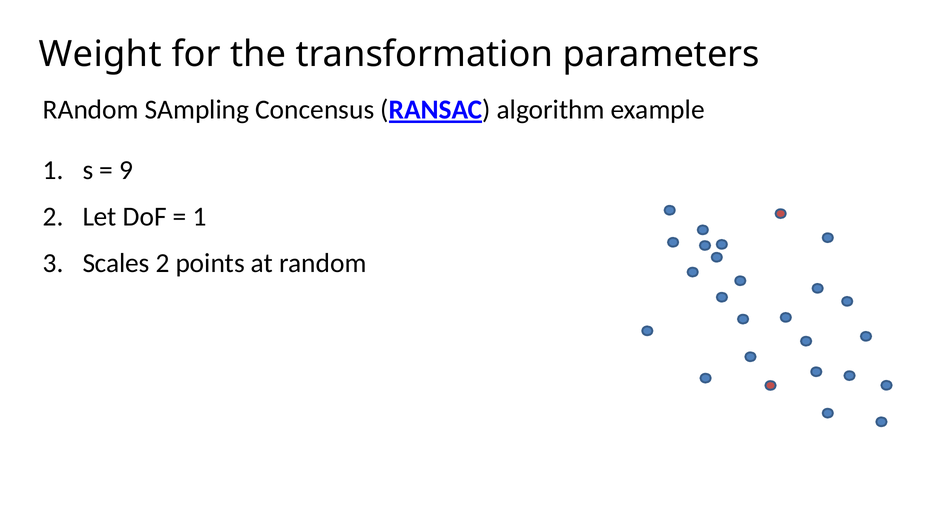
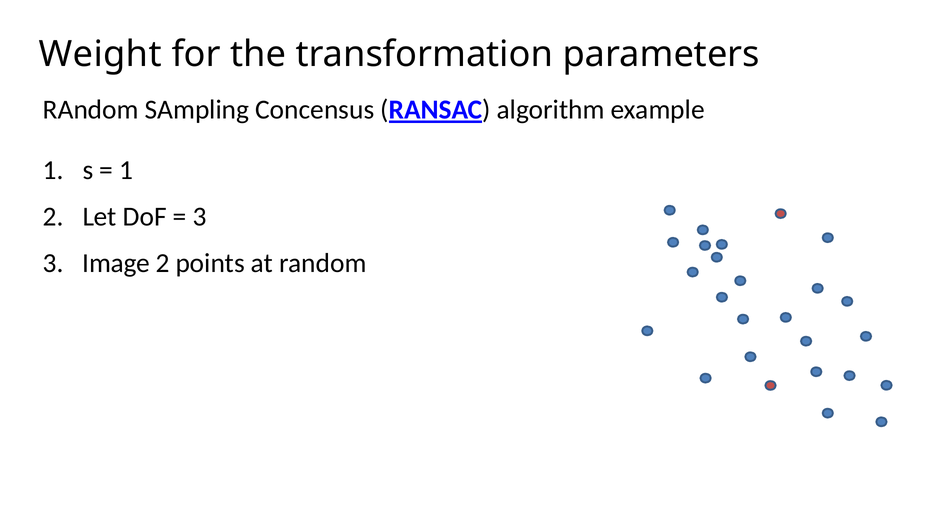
9: 9 -> 1 (126, 170)
1: 1 -> 3 (200, 217)
Scales: Scales -> Image (116, 263)
